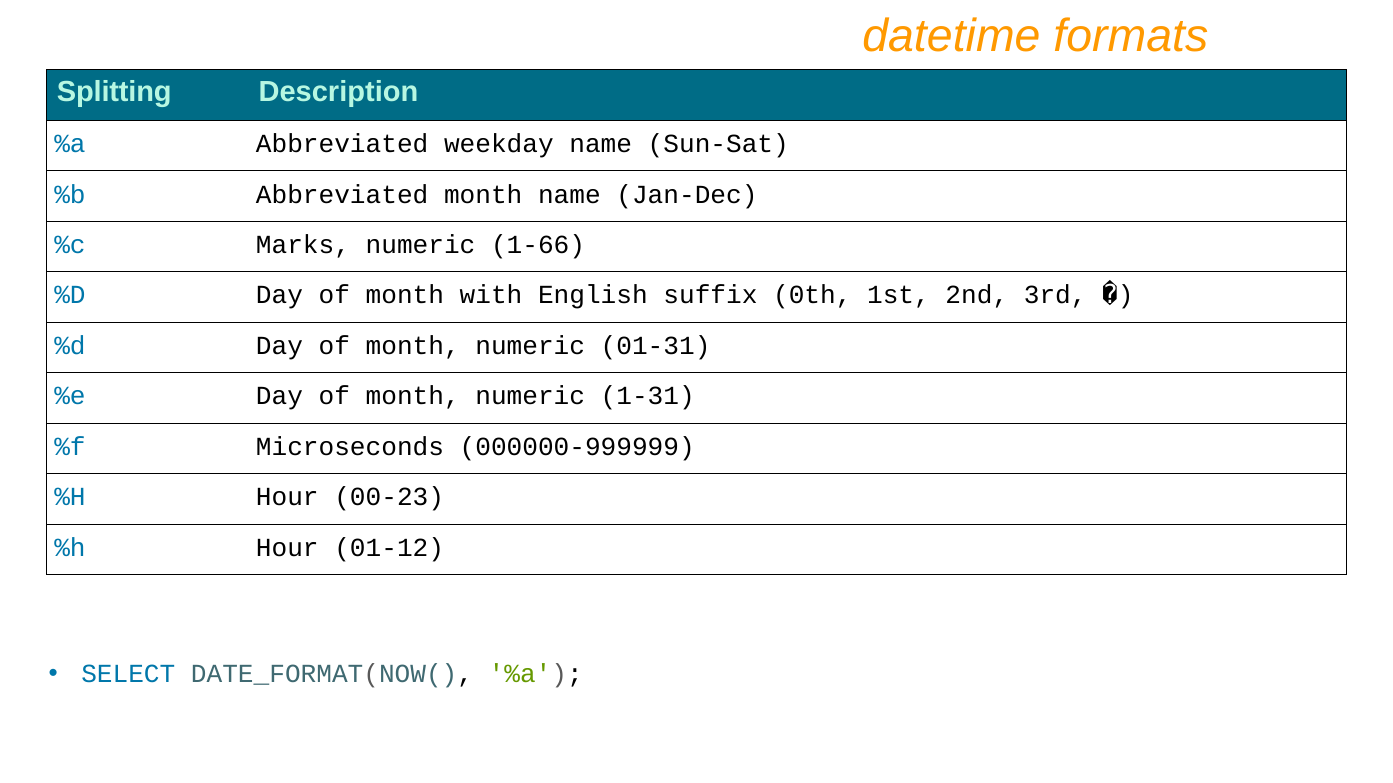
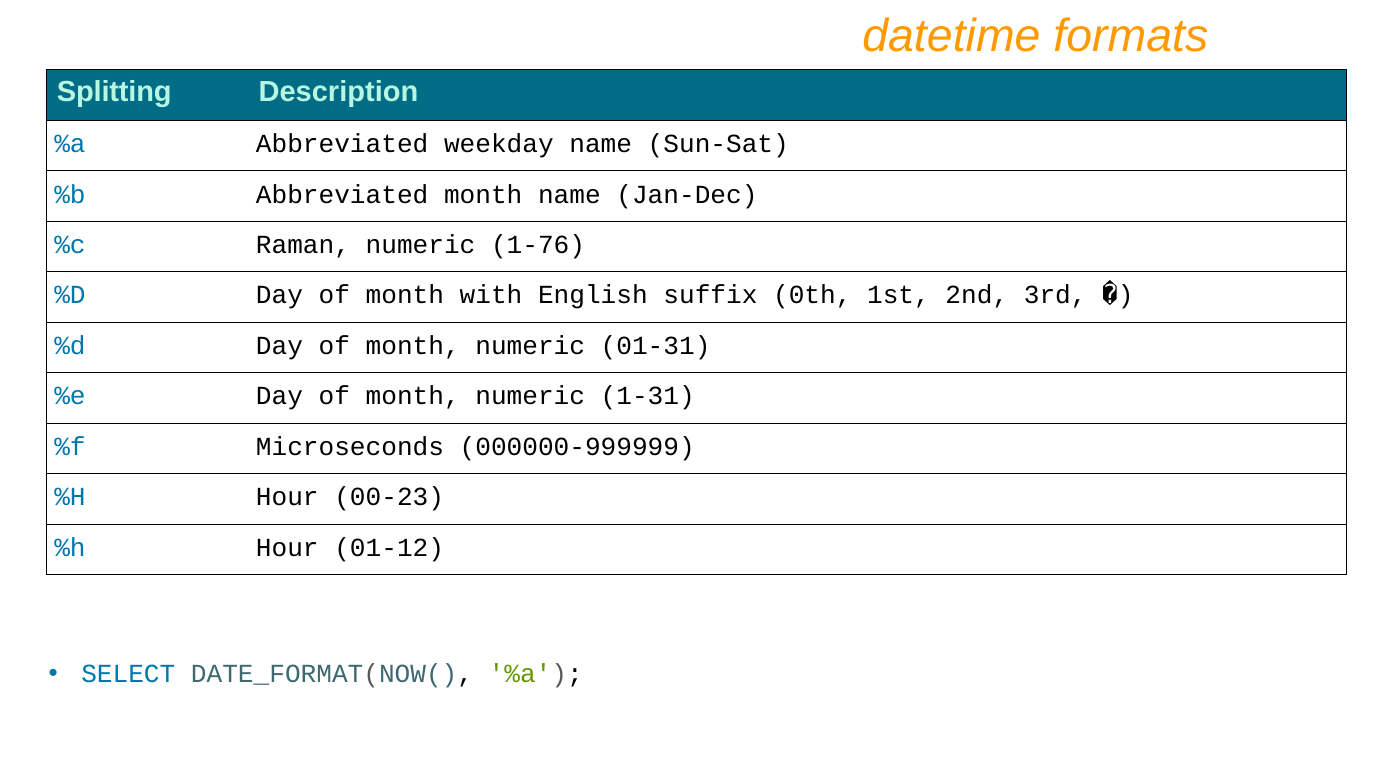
Marks: Marks -> Raman (303, 245)
1-66: 1-66 -> 1-76 (538, 245)
